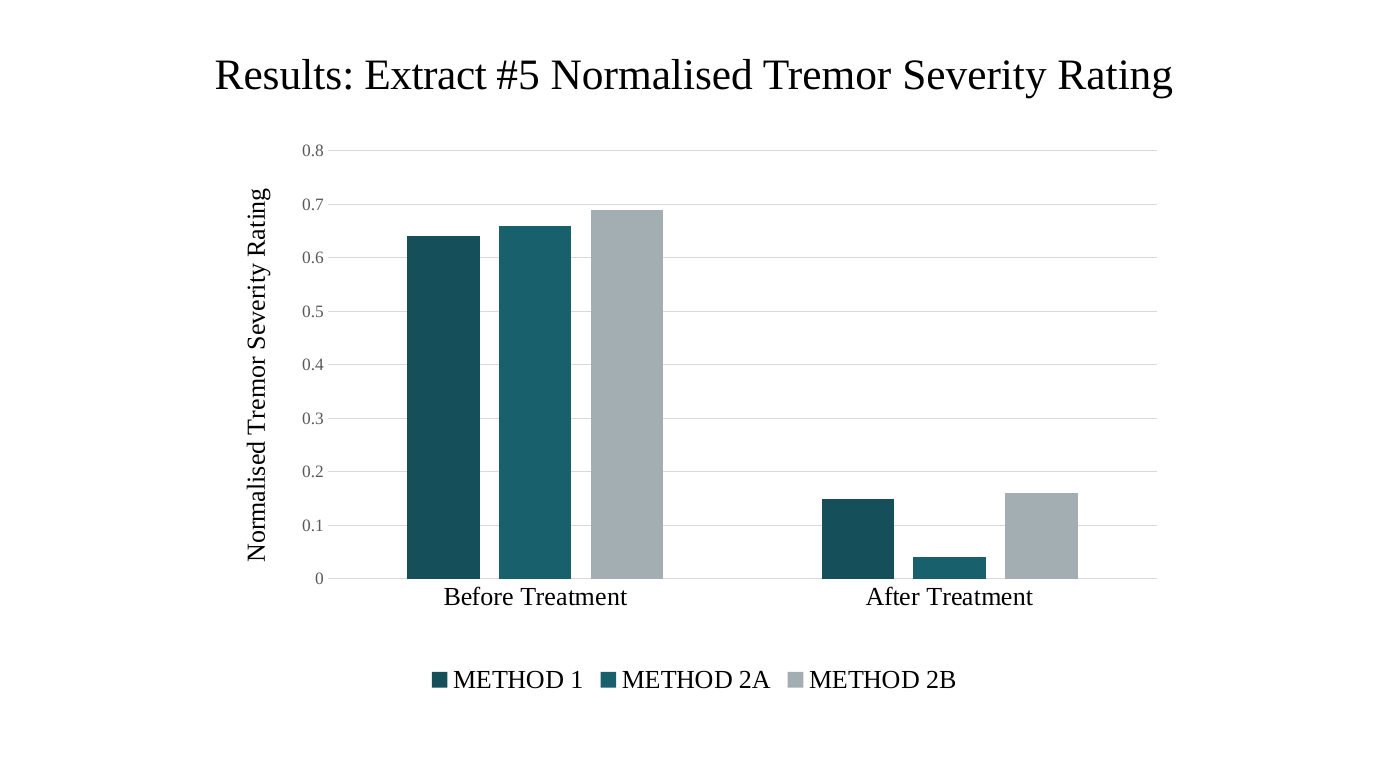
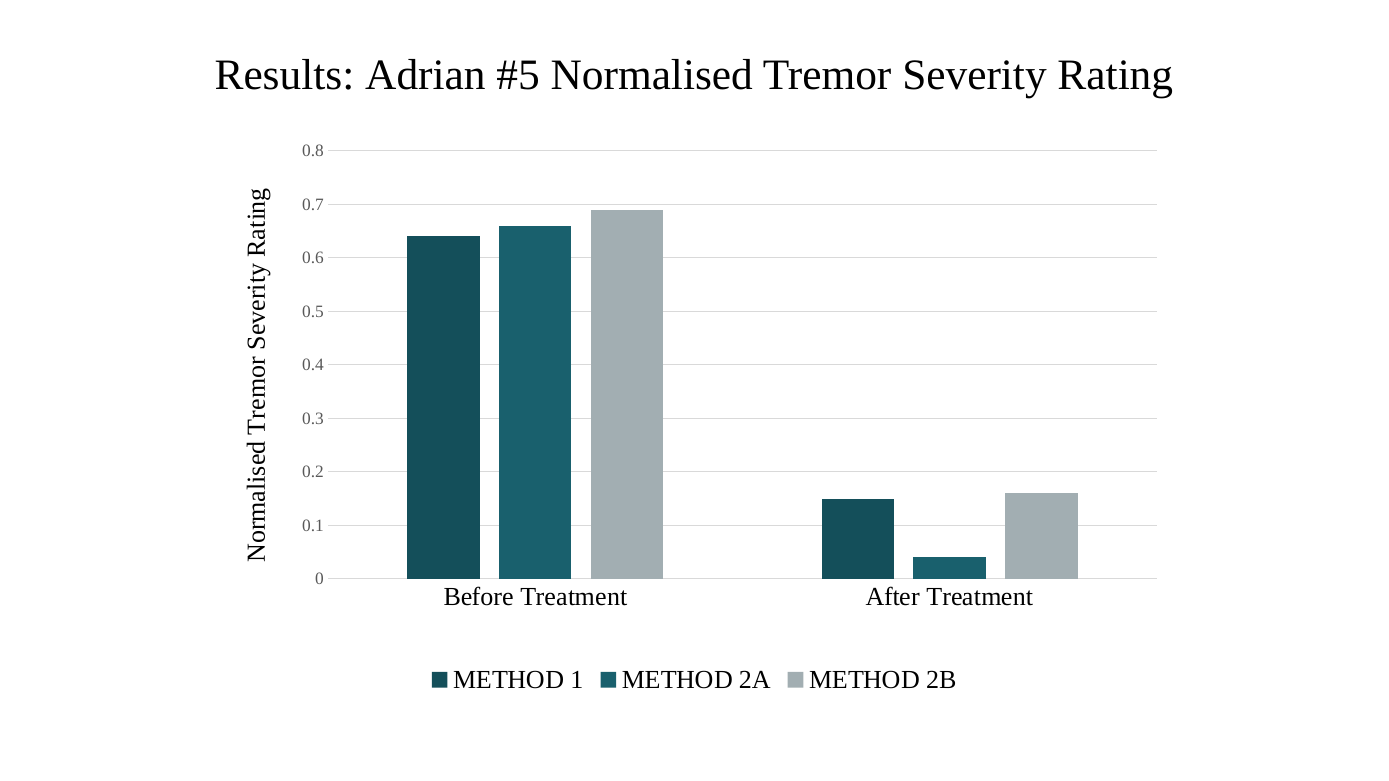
Extract: Extract -> Adrian (425, 75)
